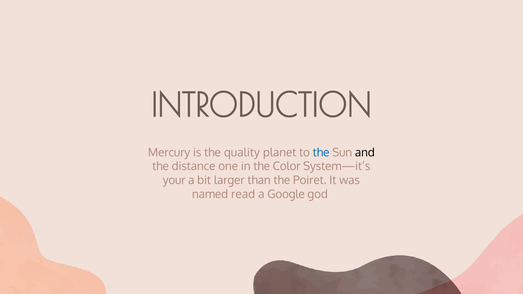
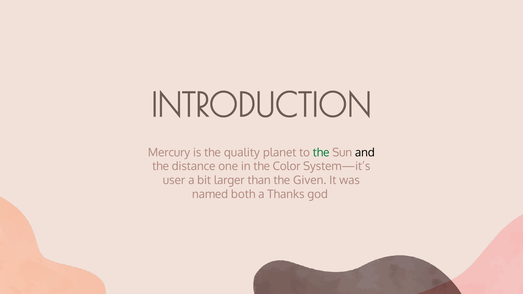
the colour: blue -> green (321, 153)
your: your -> user (174, 181)
Poiret: Poiret -> Given (310, 181)
read: read -> both (243, 194)
Google: Google -> Thanks (286, 194)
